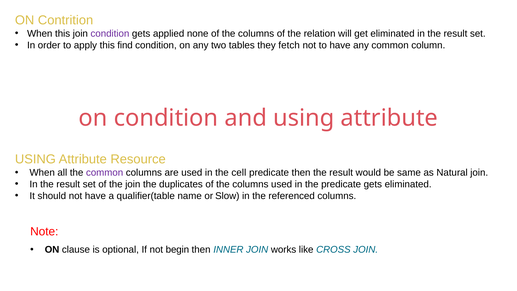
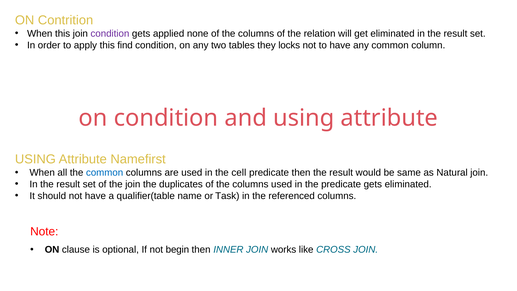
fetch: fetch -> locks (289, 45)
Resource: Resource -> Namefirst (138, 159)
common colour: purple -> blue (105, 173)
Slow: Slow -> Task (227, 196)
